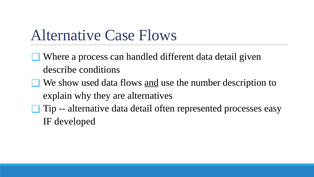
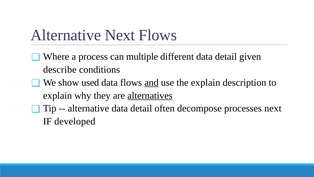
Alternative Case: Case -> Next (120, 35)
handled: handled -> multiple (142, 56)
the number: number -> explain (206, 82)
alternatives underline: none -> present (150, 95)
represented: represented -> decompose (199, 108)
processes easy: easy -> next (273, 108)
